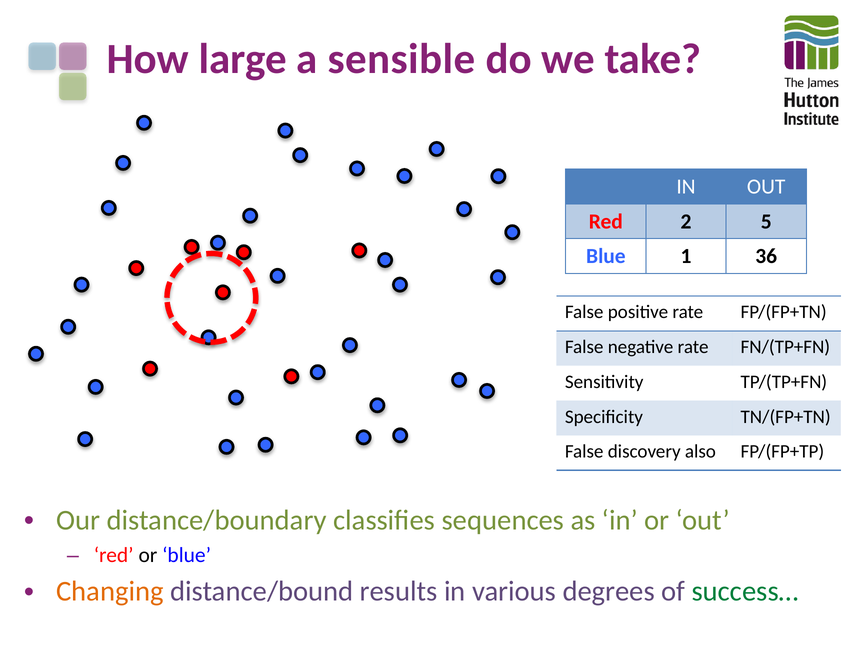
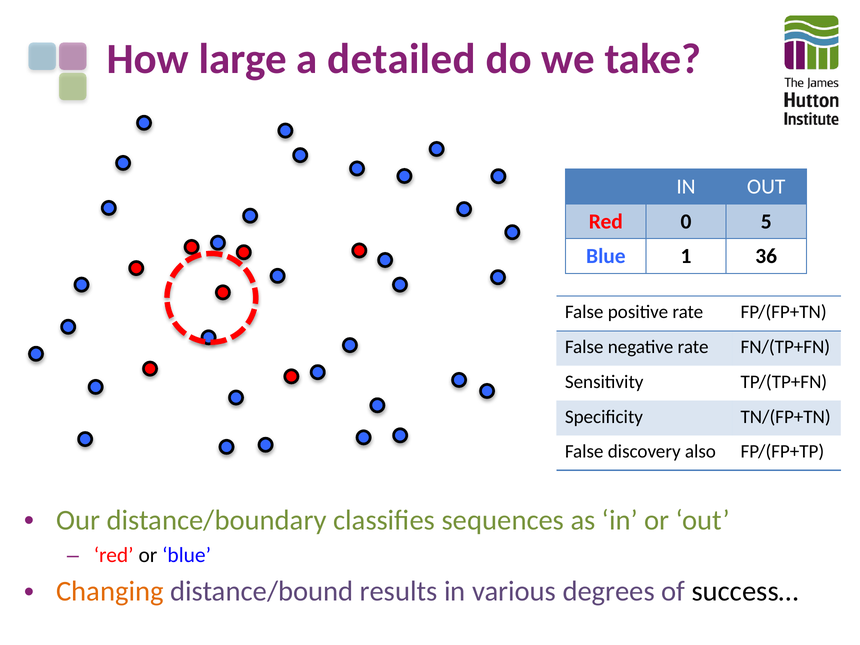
sensible: sensible -> detailed (401, 59)
2: 2 -> 0 (686, 222)
success… colour: green -> black (745, 591)
